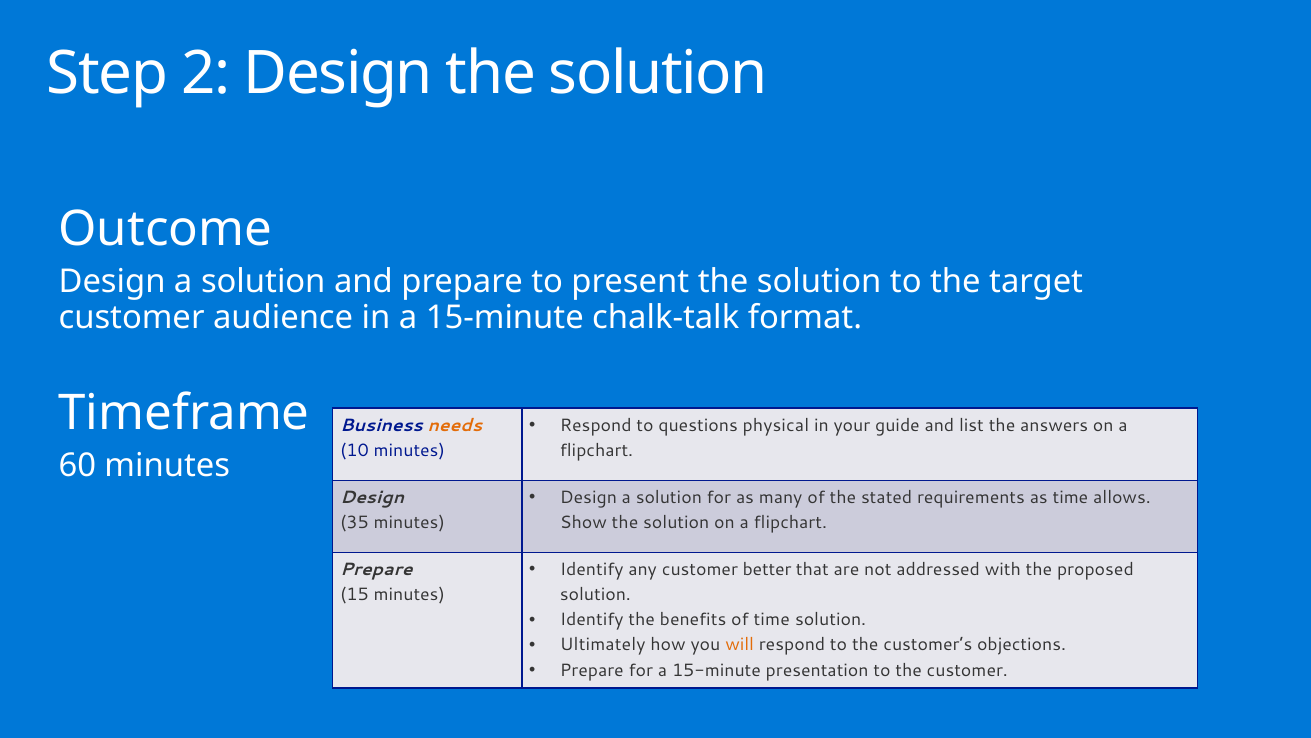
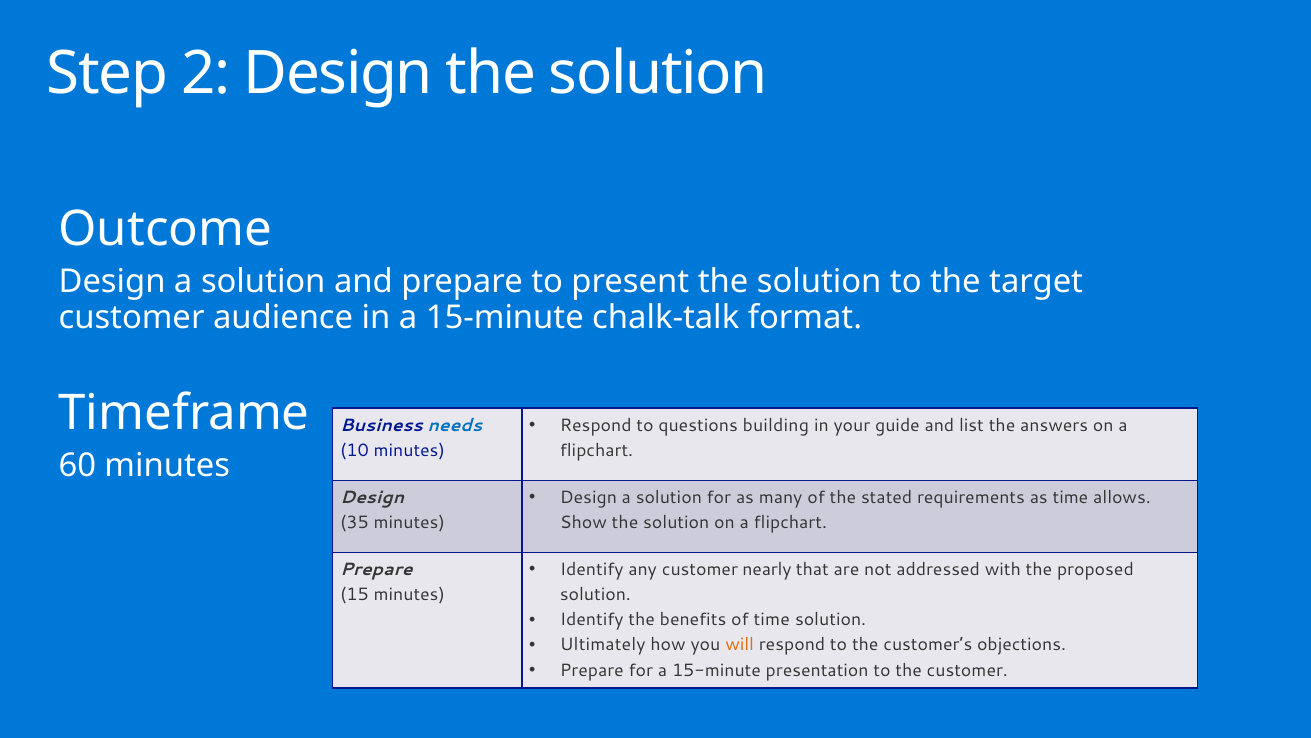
physical: physical -> building (776, 425)
needs colour: orange -> blue (455, 425)
better: better -> nearly (767, 569)
